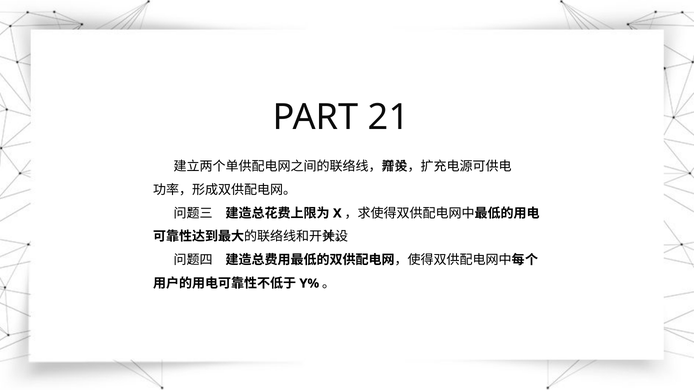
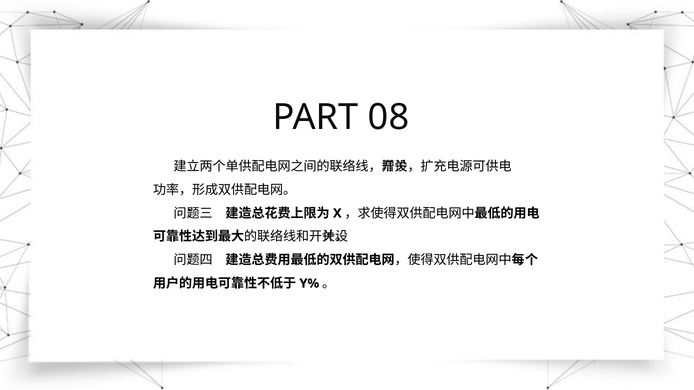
21: 21 -> 08 (389, 118)
